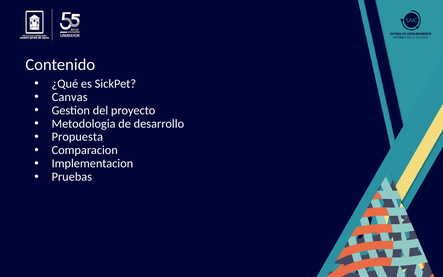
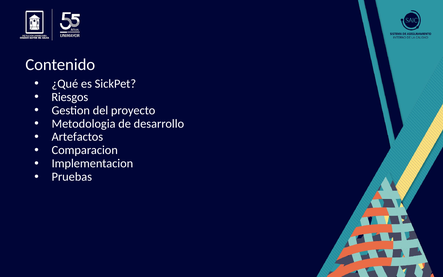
Canvas: Canvas -> Riesgos (70, 97)
Propuesta: Propuesta -> Artefactos (77, 137)
